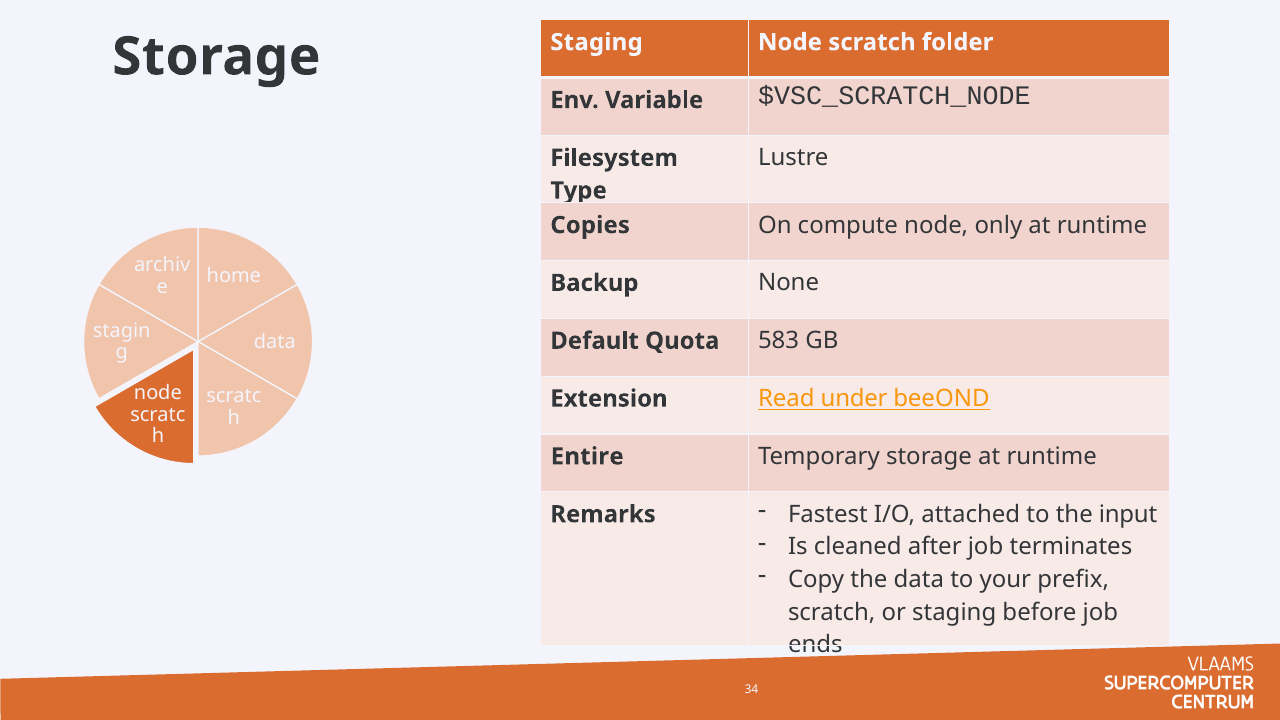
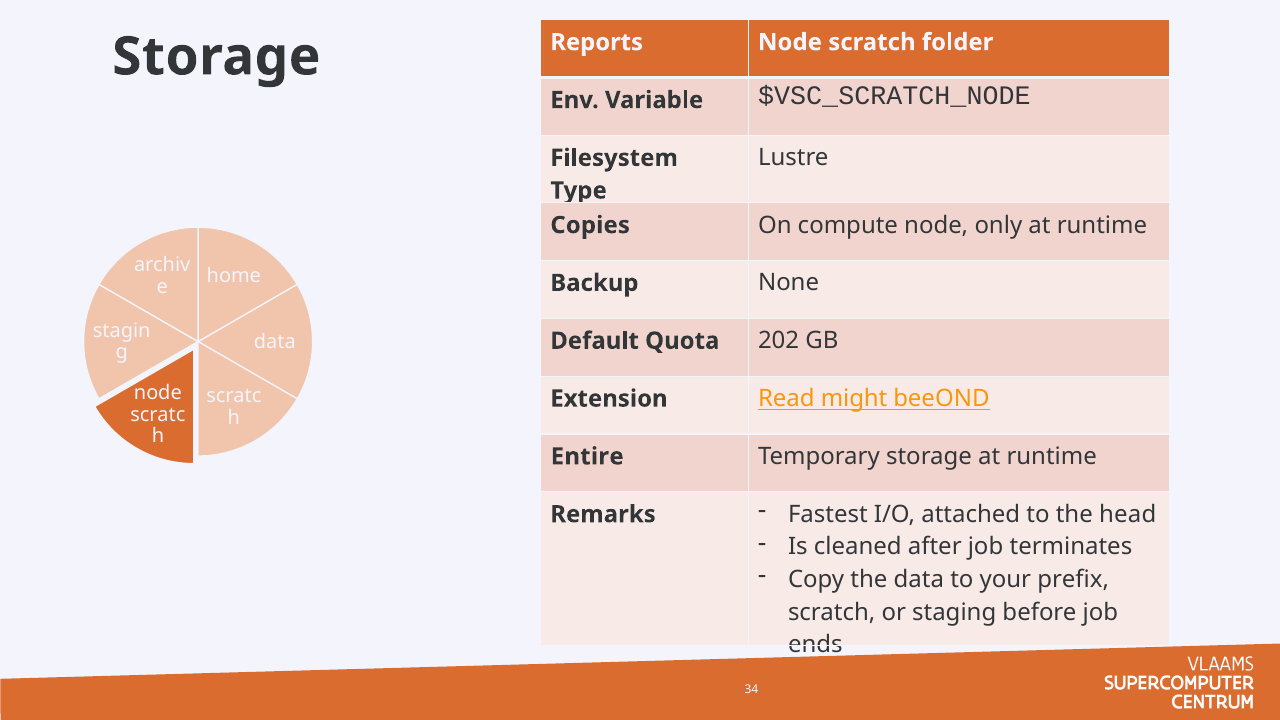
Storage Staging: Staging -> Reports (597, 42)
583: 583 -> 202 (779, 341)
under: under -> might (854, 399)
input: input -> head (1128, 514)
